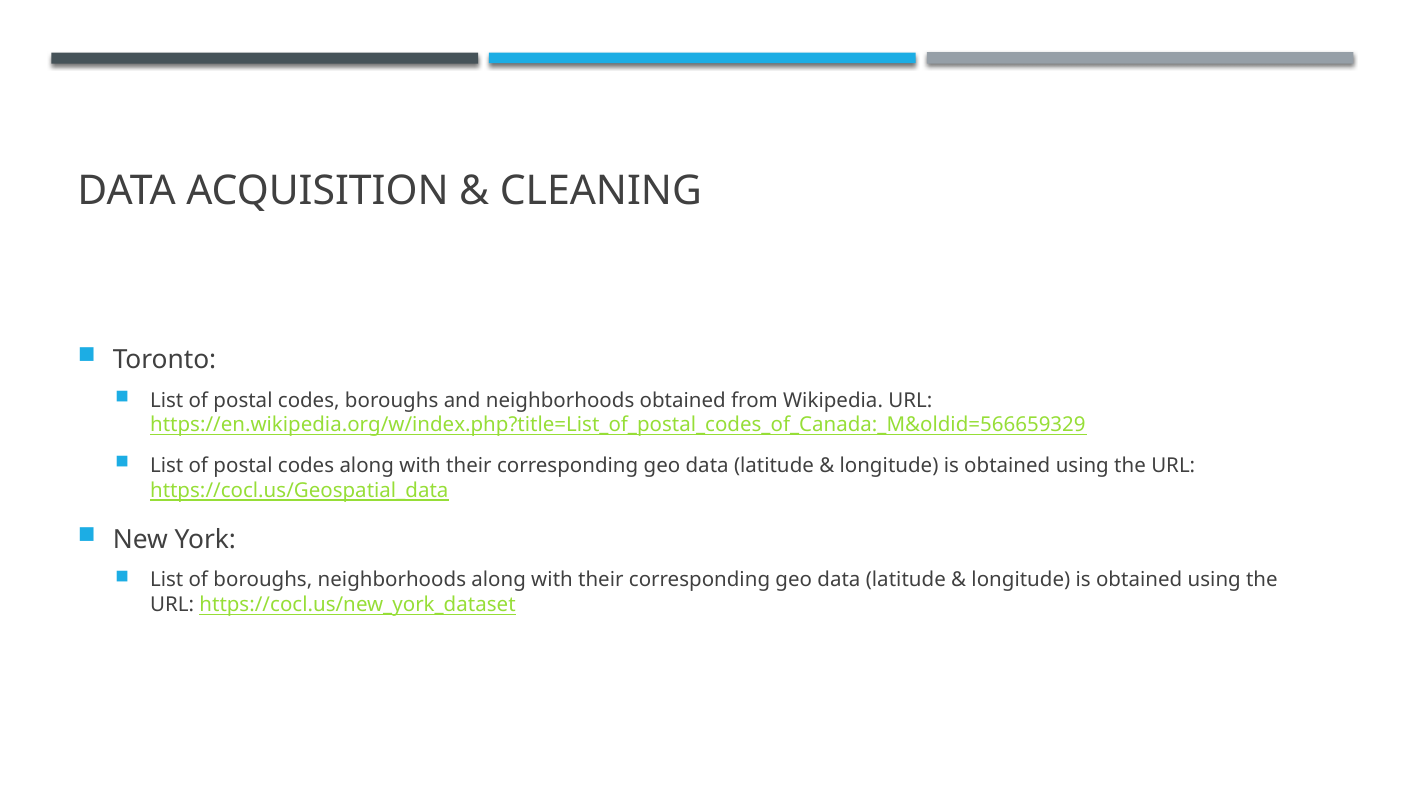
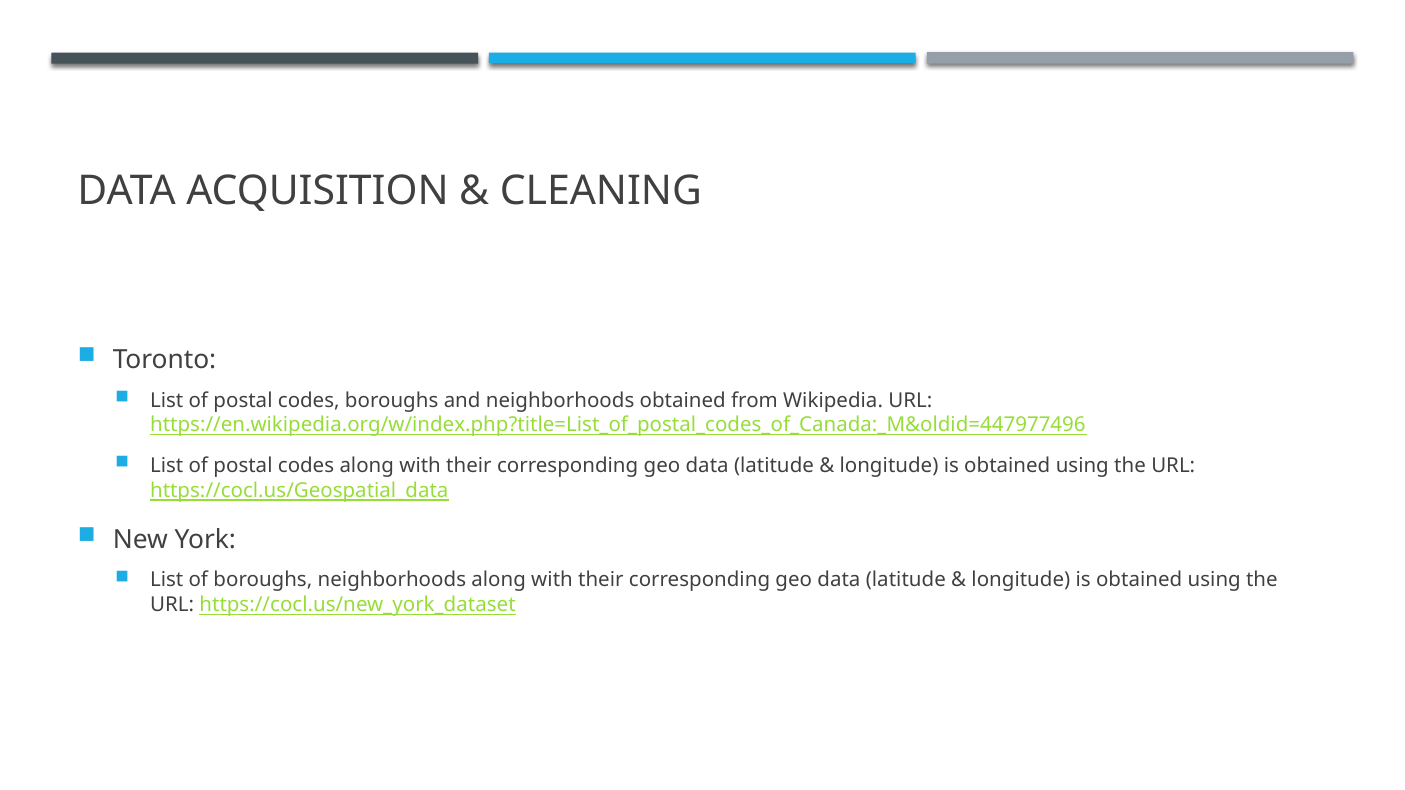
https://en.wikipedia.org/w/index.php?title=List_of_postal_codes_of_Canada:_M&oldid=566659329: https://en.wikipedia.org/w/index.php?title=List_of_postal_codes_of_Canada:_M&oldid=566659329 -> https://en.wikipedia.org/w/index.php?title=List_of_postal_codes_of_Canada:_M&oldid=447977496 (618, 425)
